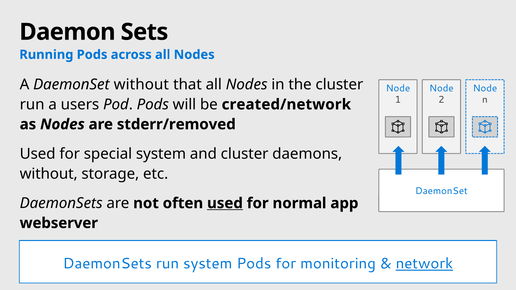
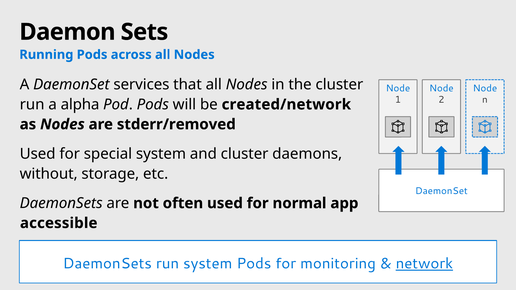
DaemonSet without: without -> services (141, 85)
users: users -> alpha (80, 105)
used underline: present -> none (225, 203)
webserver: webserver -> accessible (59, 223)
